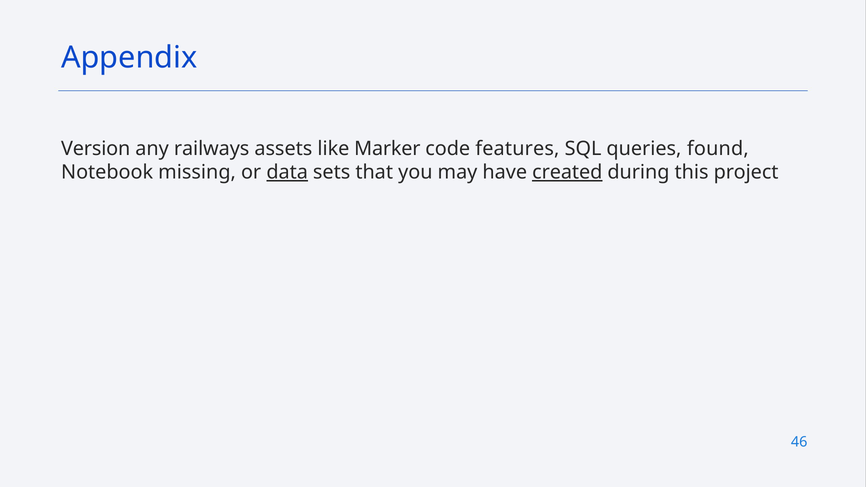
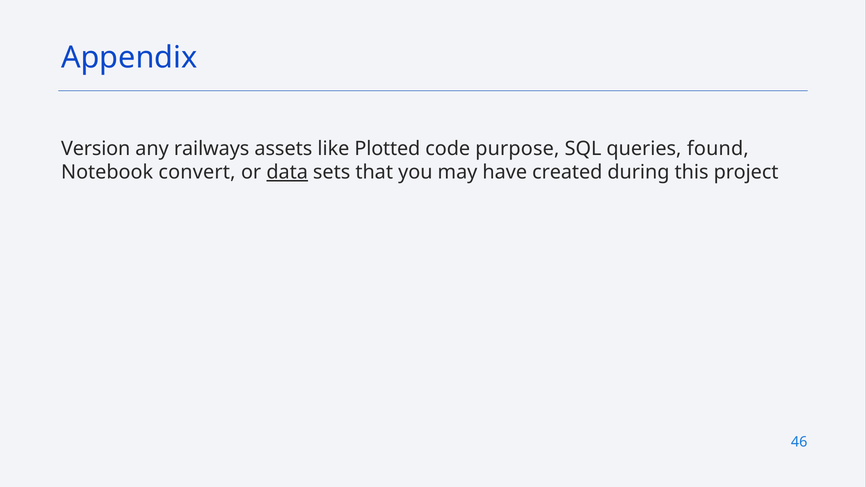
Marker: Marker -> Plotted (387, 149)
features: features -> purpose (517, 149)
missing: missing -> convert (197, 172)
created underline: present -> none (567, 172)
